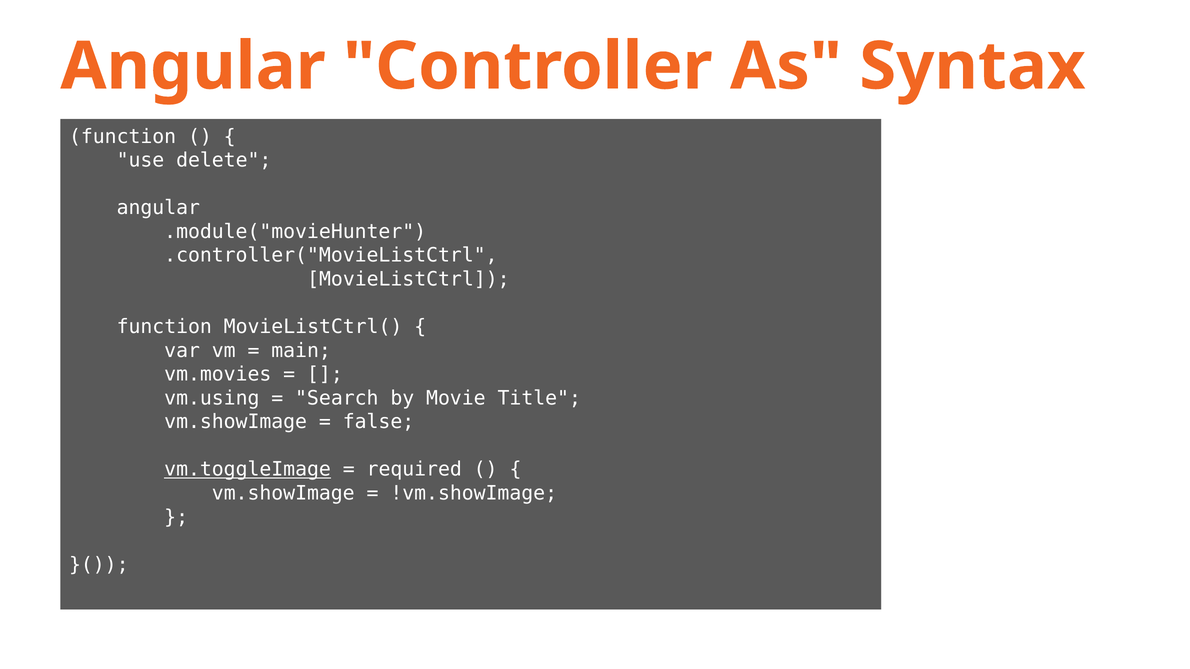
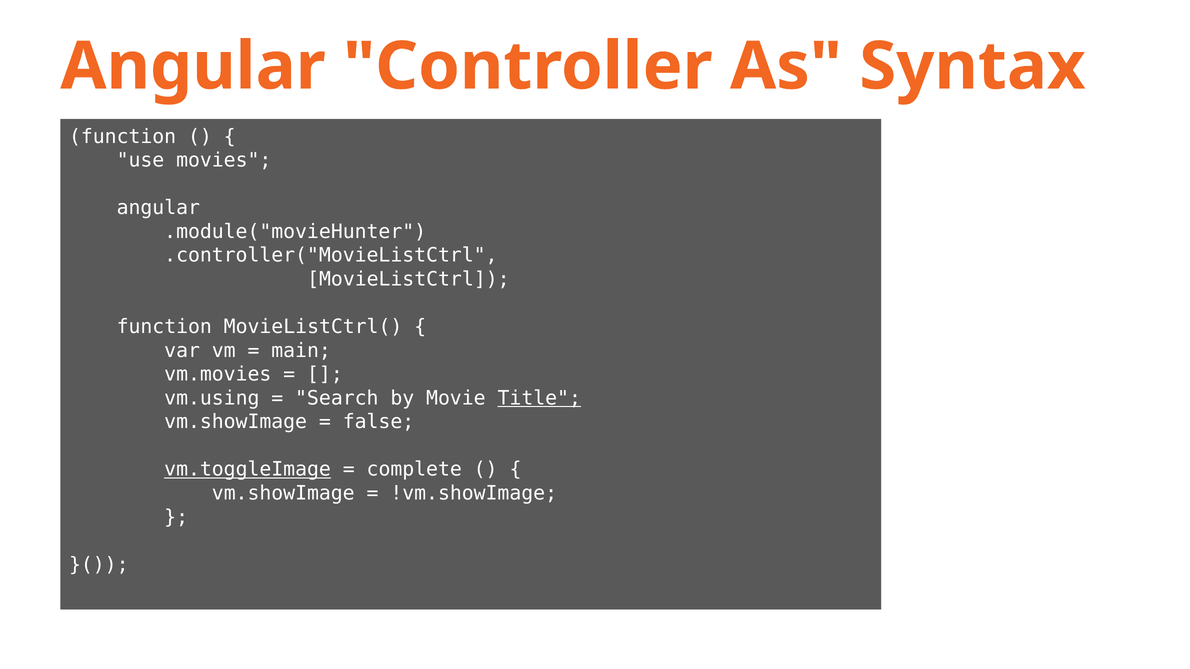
delete: delete -> movies (224, 160)
Title underline: none -> present (539, 398)
required: required -> complete (414, 470)
